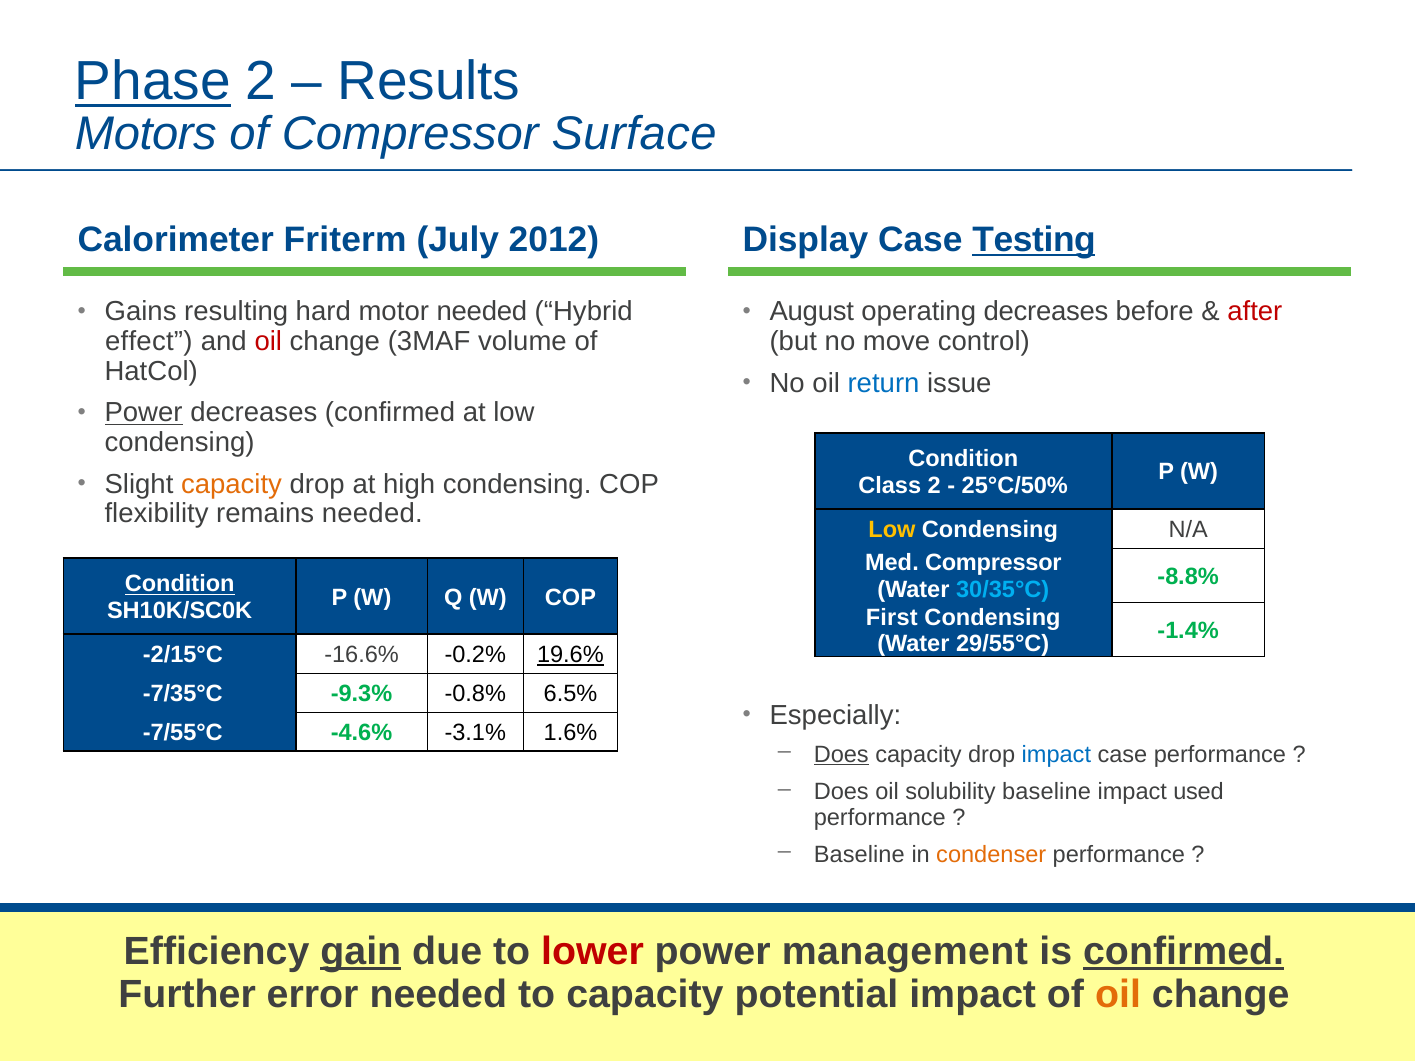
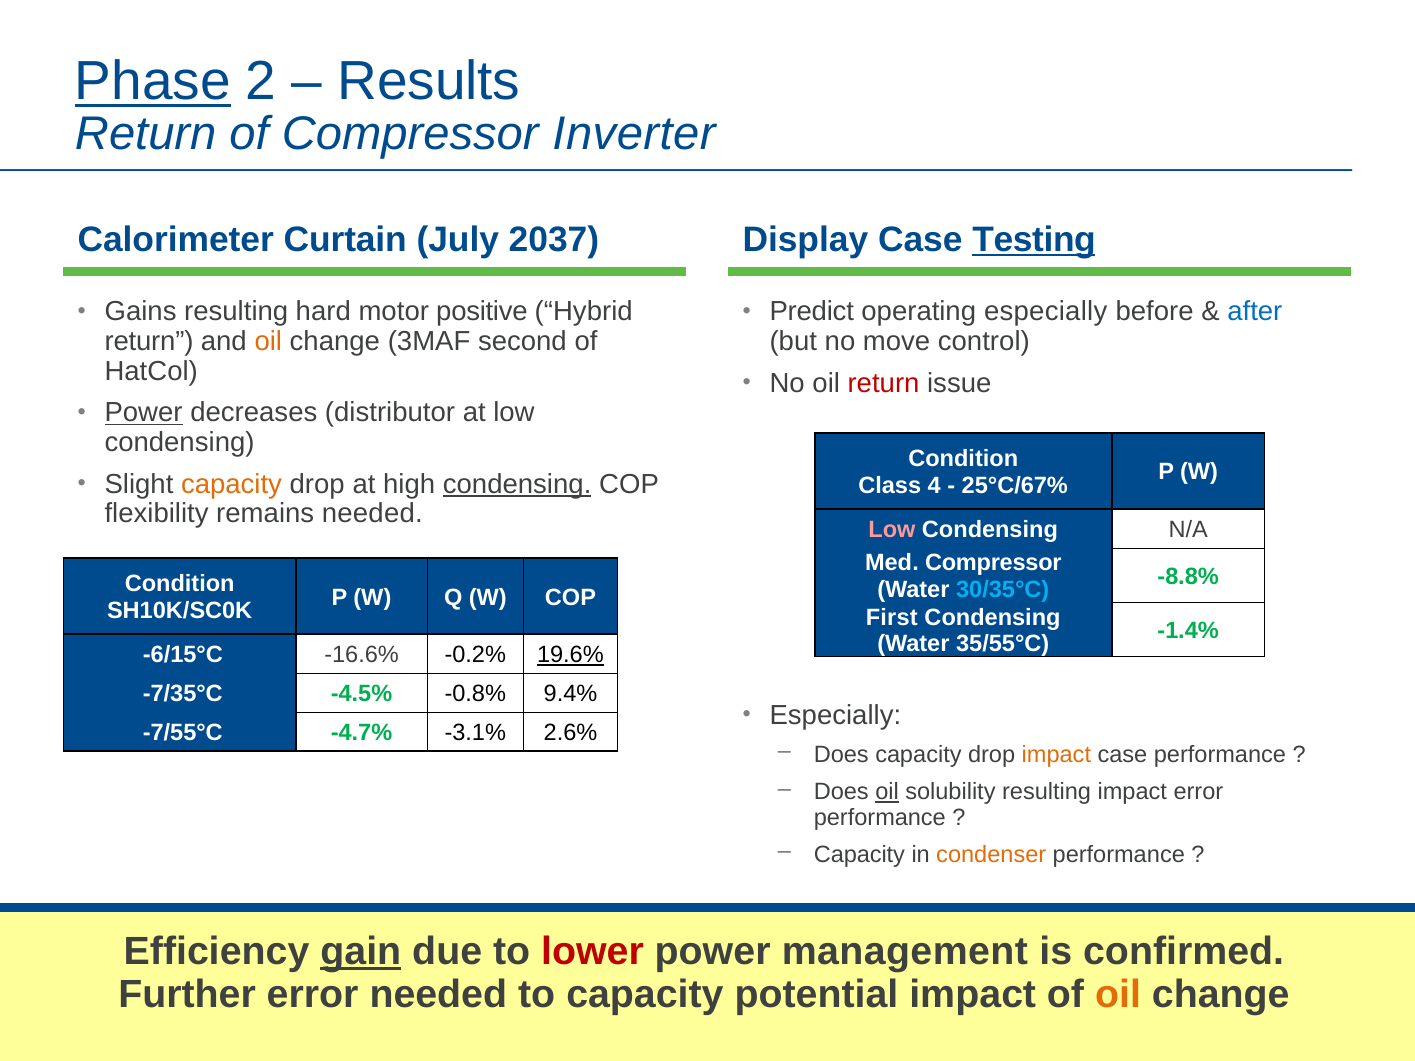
Motors: Motors -> Return (146, 134)
Surface: Surface -> Inverter (634, 134)
Friterm: Friterm -> Curtain (345, 240)
2012: 2012 -> 2037 (554, 240)
motor needed: needed -> positive (482, 312)
August: August -> Predict (812, 312)
operating decreases: decreases -> especially (1046, 312)
after colour: red -> blue (1255, 312)
effect: effect -> return (149, 342)
oil colour: red -> orange (268, 342)
volume: volume -> second (522, 342)
return colour: blue -> red (884, 383)
decreases confirmed: confirmed -> distributor (390, 413)
condensing underline: none -> present (517, 484)
Class 2: 2 -> 4 (934, 485)
25°C/50%: 25°C/50% -> 25°C/67% (1015, 485)
Low colour: yellow -> pink (892, 530)
Condition underline: present -> none (180, 584)
29/55°C: 29/55°C -> 35/55°C (1003, 644)
-2/15°C: -2/15°C -> -6/15°C (183, 655)
-9.3%: -9.3% -> -4.5% (362, 694)
6.5%: 6.5% -> 9.4% (571, 694)
-4.6%: -4.6% -> -4.7% (362, 733)
1.6%: 1.6% -> 2.6% (571, 733)
Does underline: present -> none (841, 755)
impact colour: blue -> orange (1056, 755)
oil underline: none -> present (887, 792)
solubility baseline: baseline -> resulting (1047, 792)
impact used: used -> error (1198, 792)
Baseline: Baseline -> Capacity (859, 855)
confirmed underline: present -> none (1184, 952)
